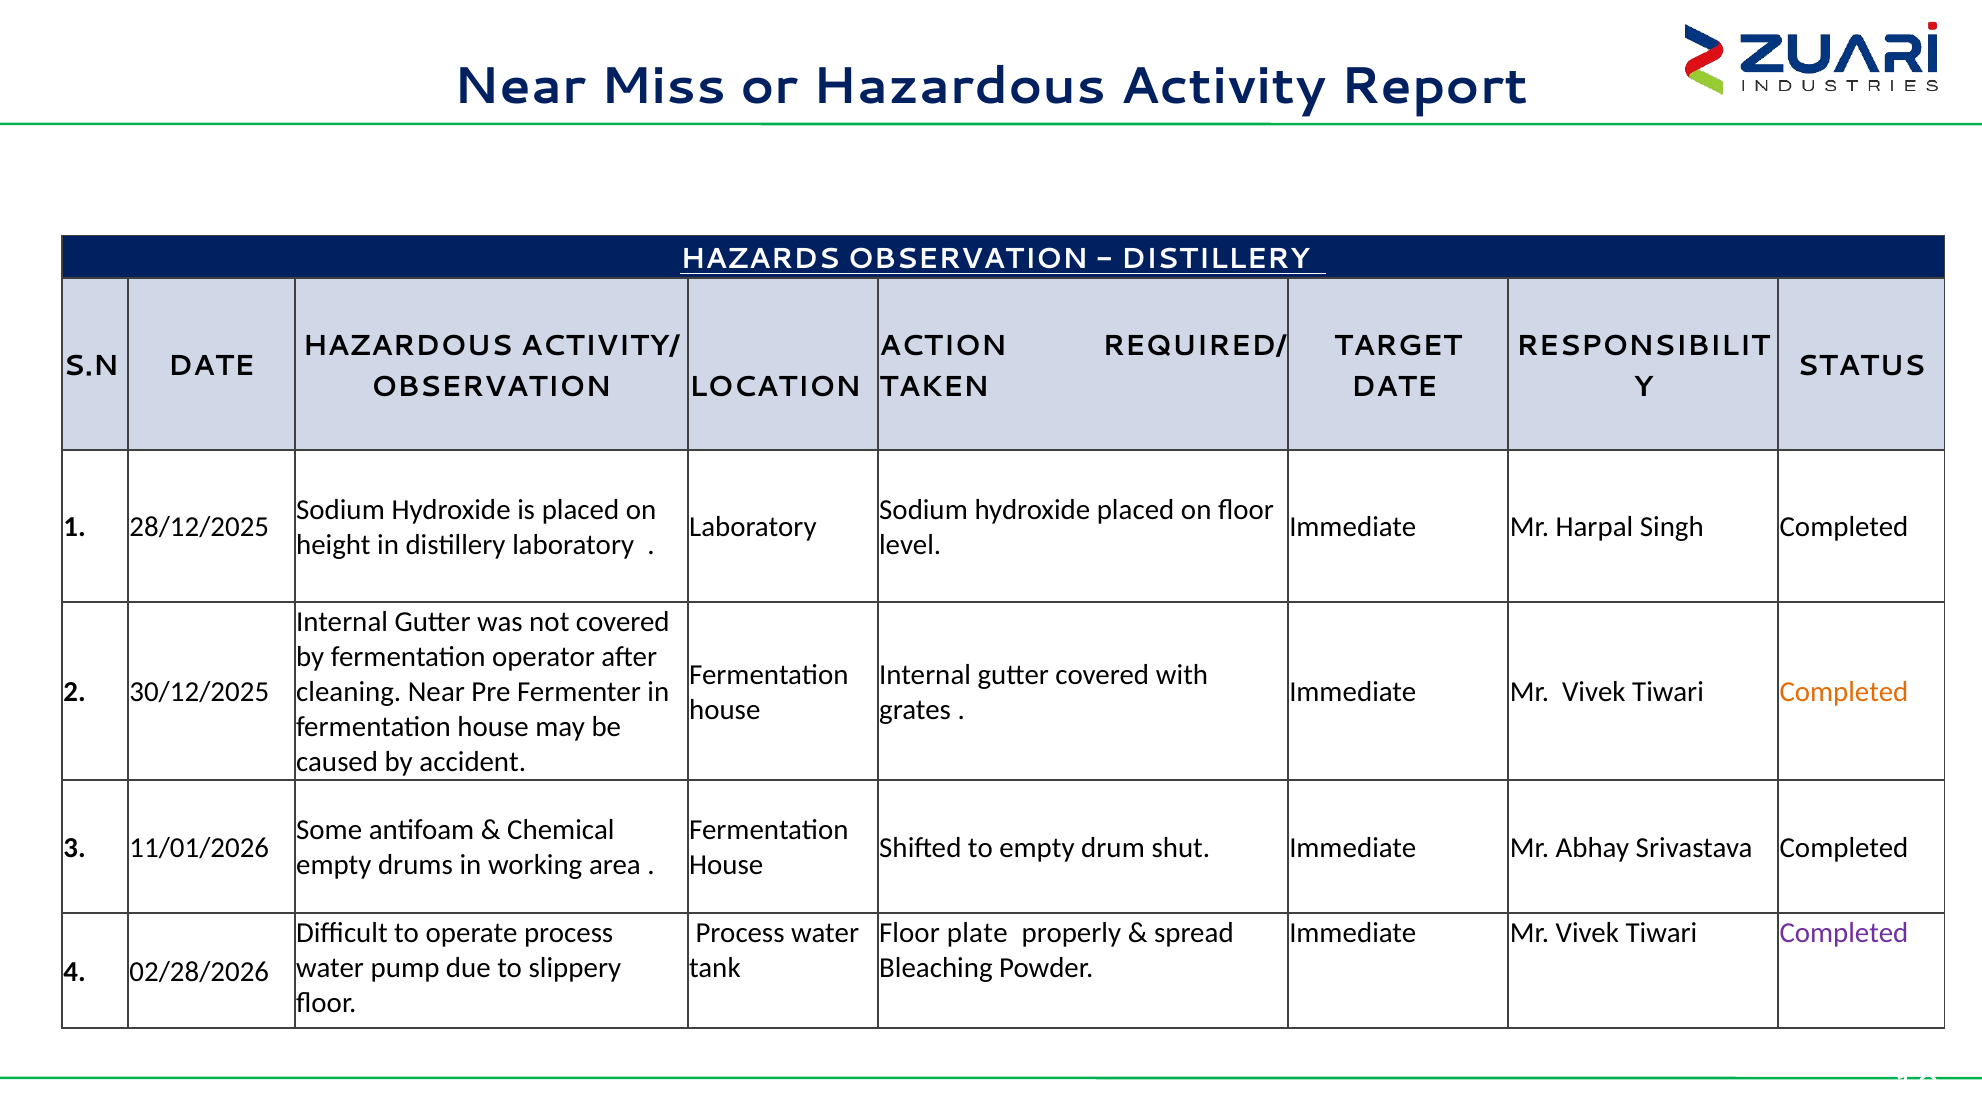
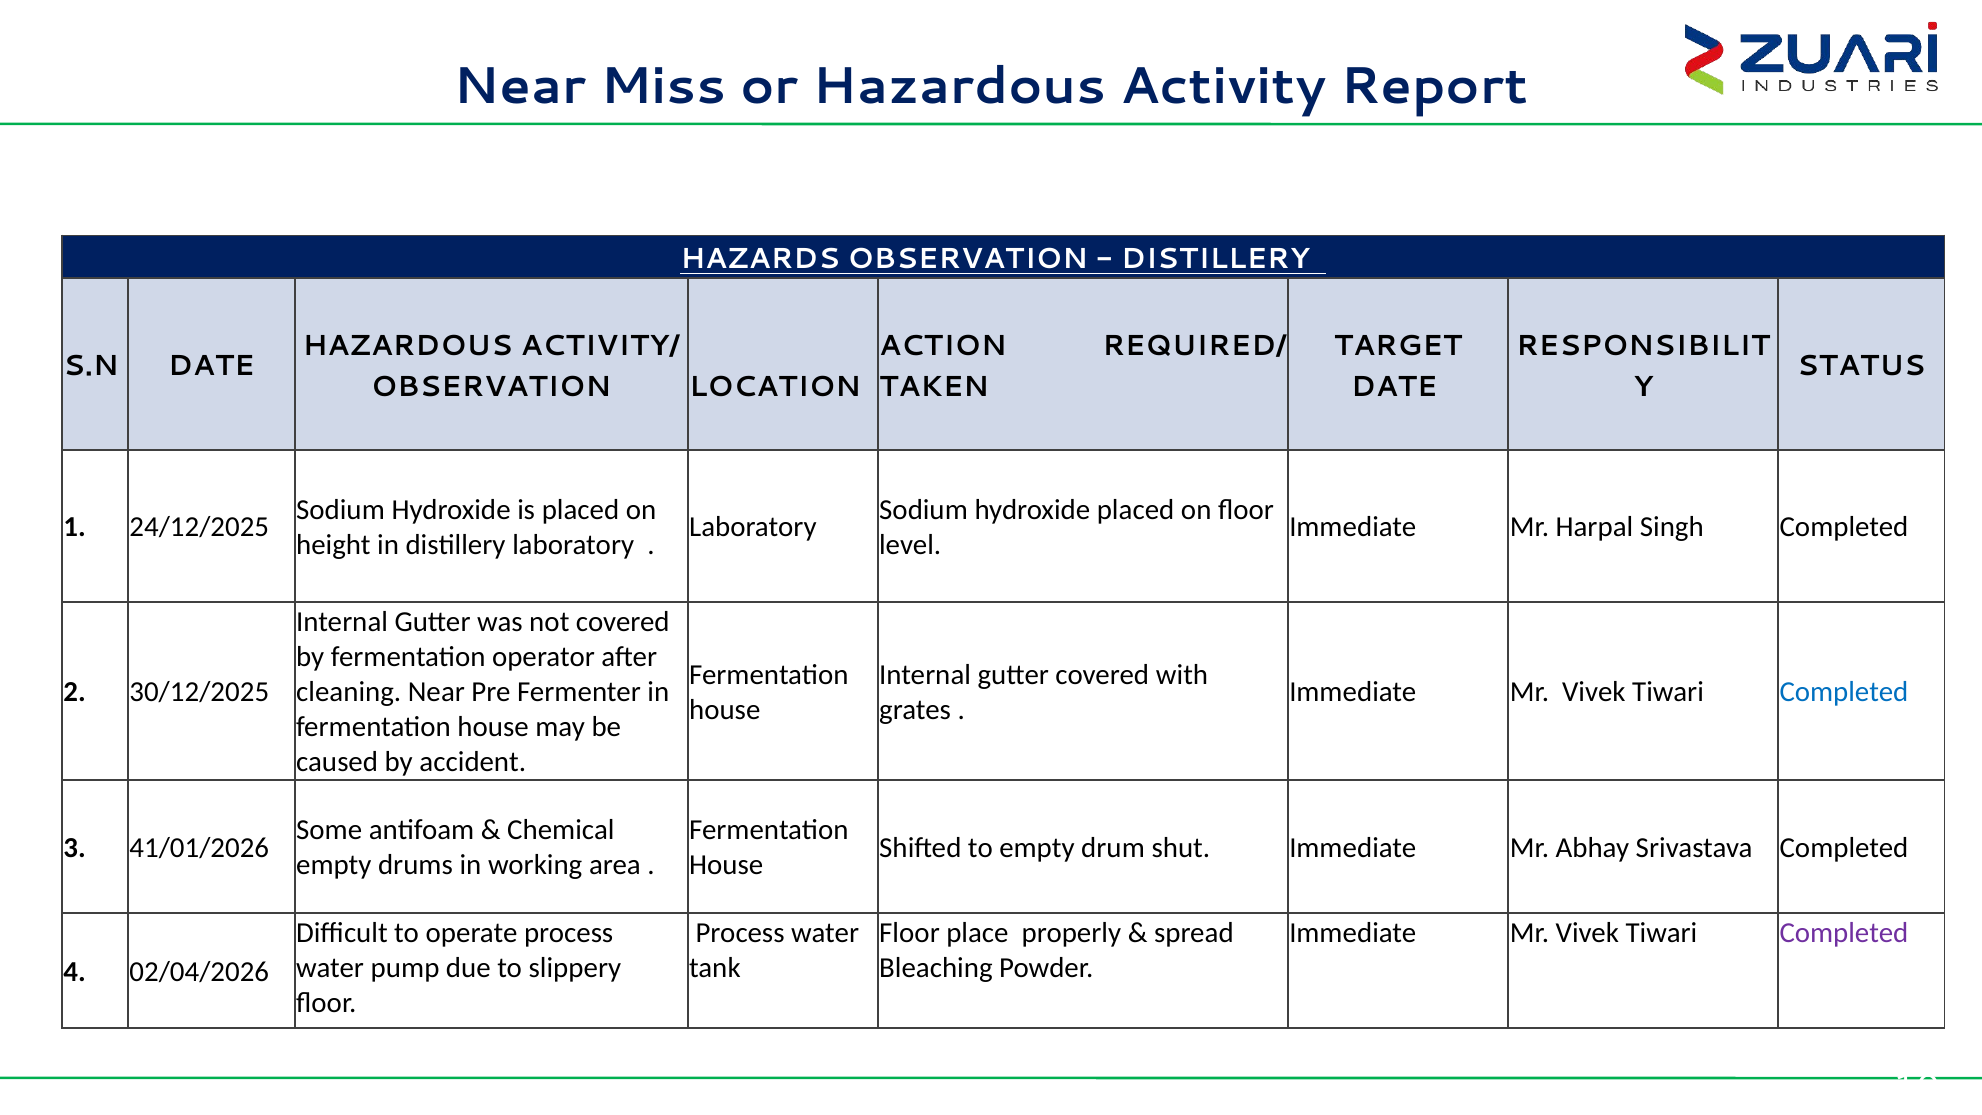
28/12/2025: 28/12/2025 -> 24/12/2025 (199, 527)
Completed colour: orange -> blue (1844, 692)
11/01/2026: 11/01/2026 -> 41/01/2026 (199, 847)
plate: plate -> place (977, 933)
02/28/2026: 02/28/2026 -> 02/04/2026 (199, 972)
